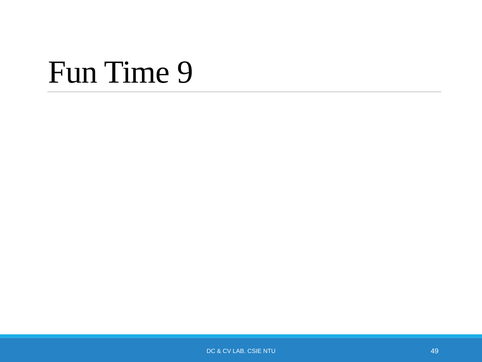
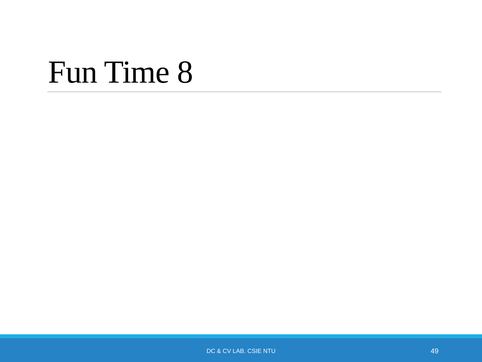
9: 9 -> 8 (185, 72)
